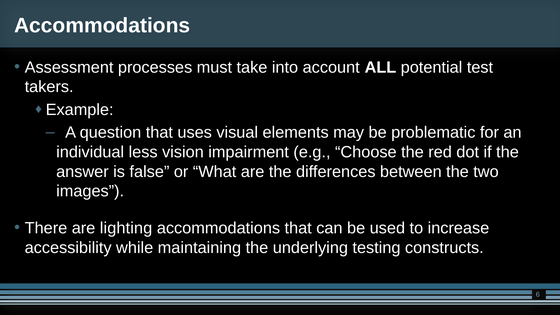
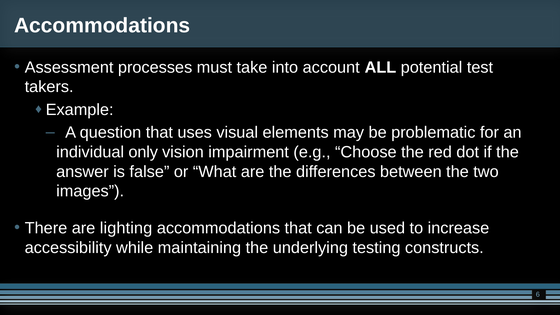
less: less -> only (143, 152)
